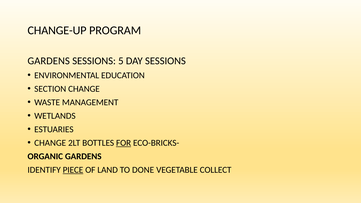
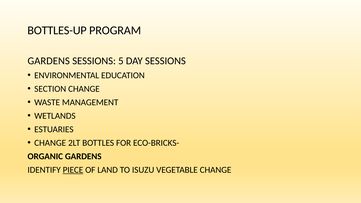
CHANGE-UP: CHANGE-UP -> BOTTLES-UP (57, 30)
FOR underline: present -> none (124, 143)
DONE: DONE -> ISUZU (143, 170)
VEGETABLE COLLECT: COLLECT -> CHANGE (216, 170)
